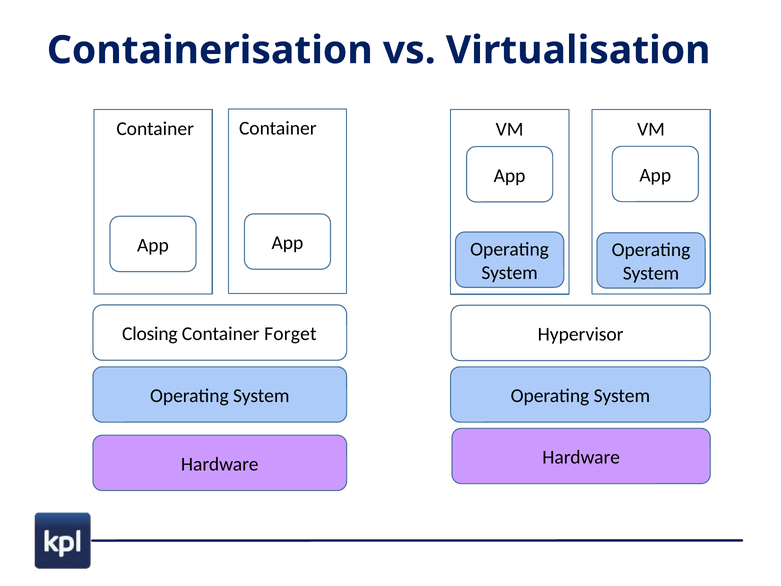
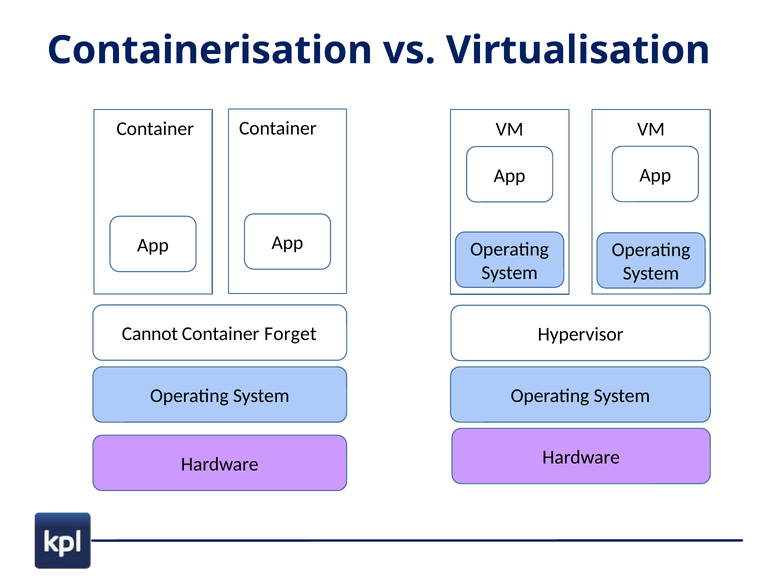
Closing: Closing -> Cannot (150, 334)
